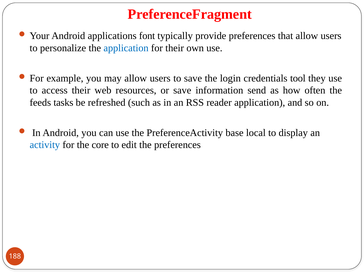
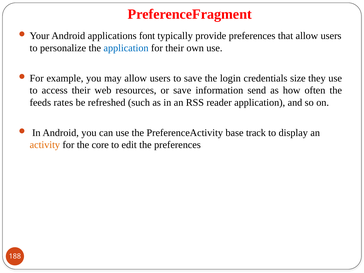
tool: tool -> size (298, 78)
tasks: tasks -> rates (63, 103)
local: local -> track (256, 133)
activity colour: blue -> orange (45, 145)
